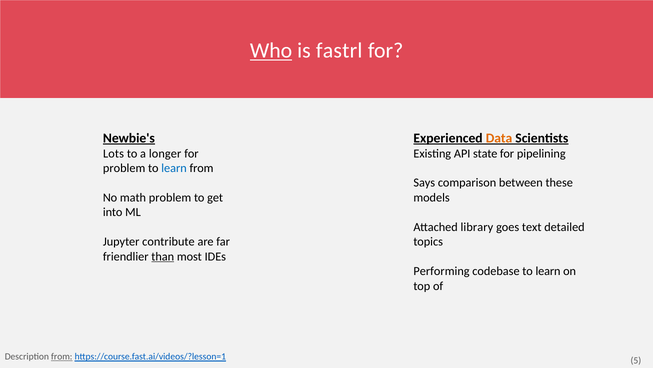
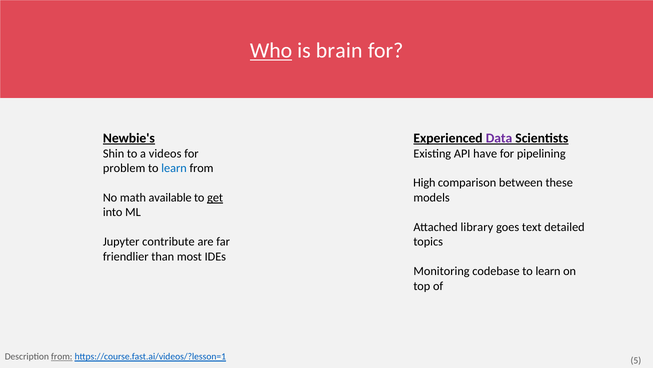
fastrl: fastrl -> brain (339, 51)
Data colour: orange -> purple (499, 138)
Lots: Lots -> Shin (114, 153)
longer: longer -> videos (165, 153)
state: state -> have (485, 153)
Says: Says -> High (424, 183)
math problem: problem -> available (170, 197)
get underline: none -> present (215, 197)
than underline: present -> none (163, 256)
Performing: Performing -> Monitoring (442, 271)
